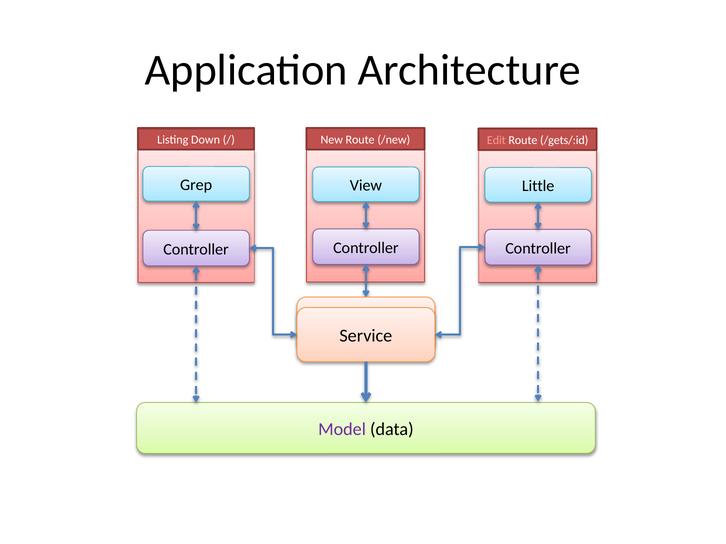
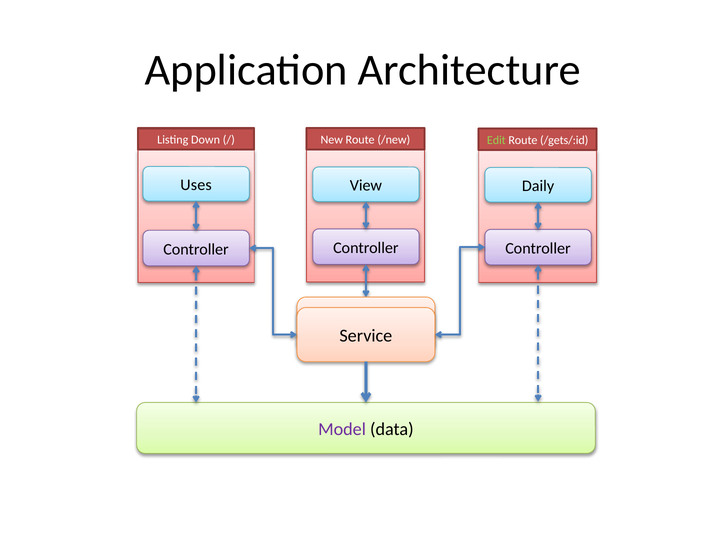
Edit colour: pink -> light green (496, 140)
Grep: Grep -> Uses (196, 185)
Little: Little -> Daily (538, 186)
